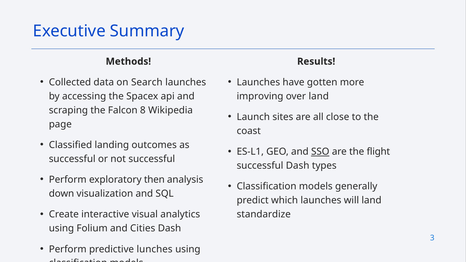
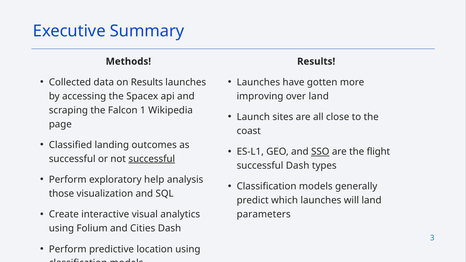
on Search: Search -> Results (147, 82)
8: 8 -> 1 (143, 110)
successful underline: none -> present (152, 159)
then: then -> help (154, 180)
down: down -> those (61, 194)
standardize: standardize -> parameters (264, 215)
lunches: lunches -> location (155, 249)
